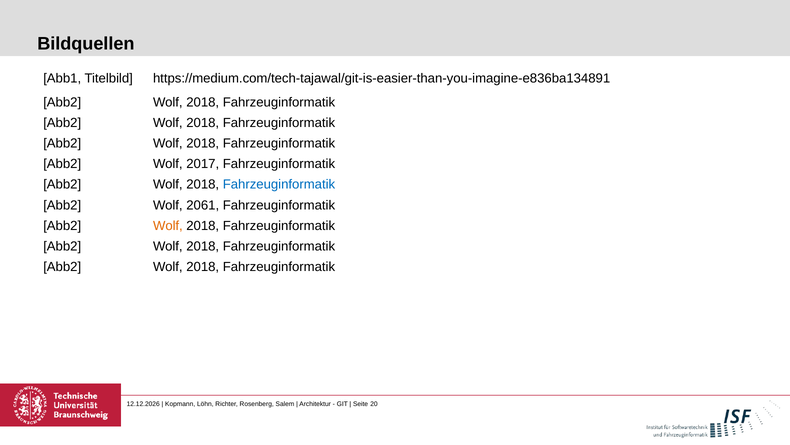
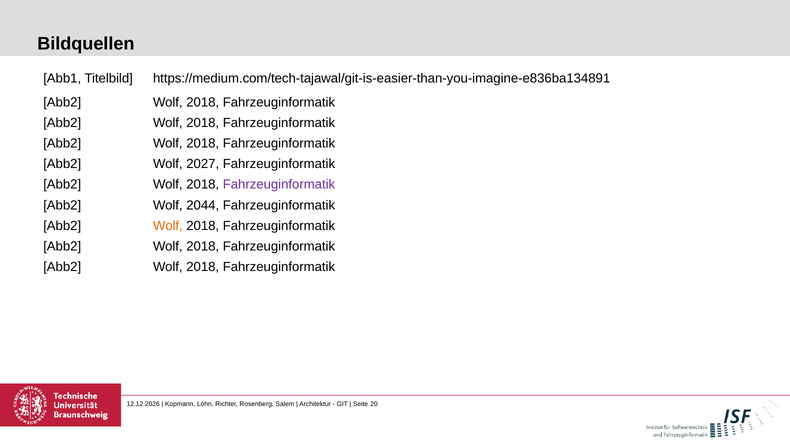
2017: 2017 -> 2027 (203, 164)
Fahrzeuginformatik colour: blue -> purple (279, 184)
2061: 2061 -> 2044 (203, 205)
